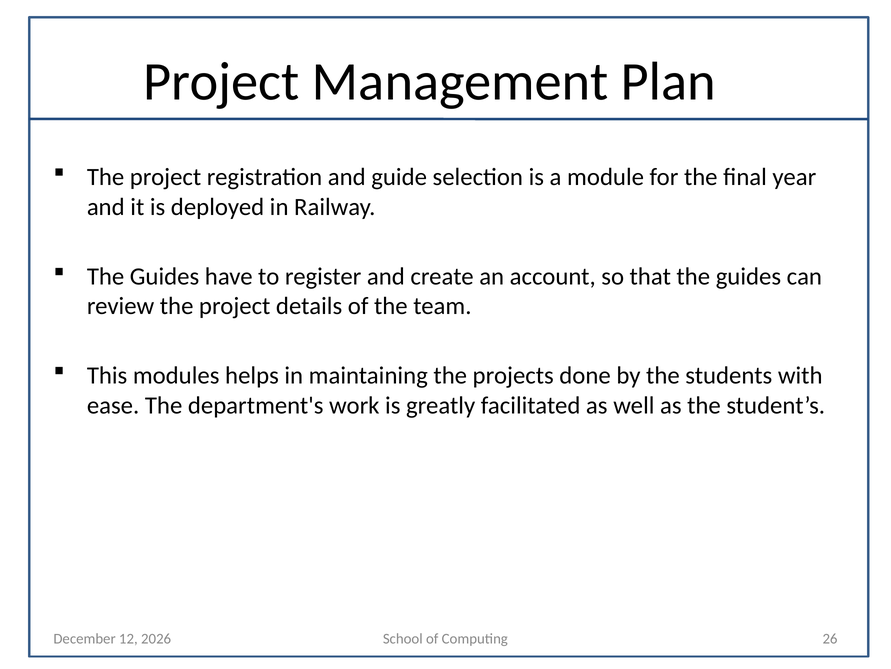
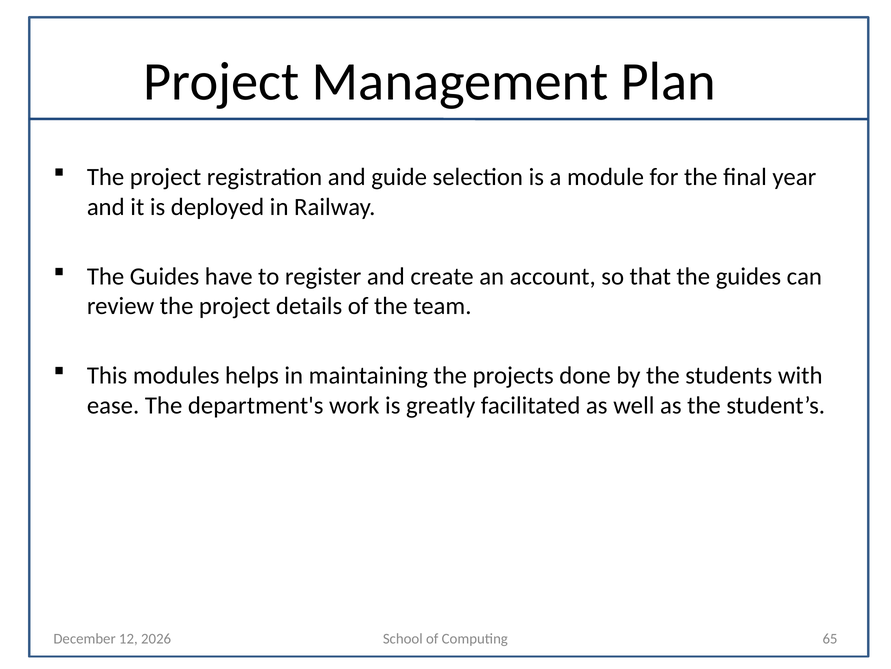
26: 26 -> 65 (830, 638)
